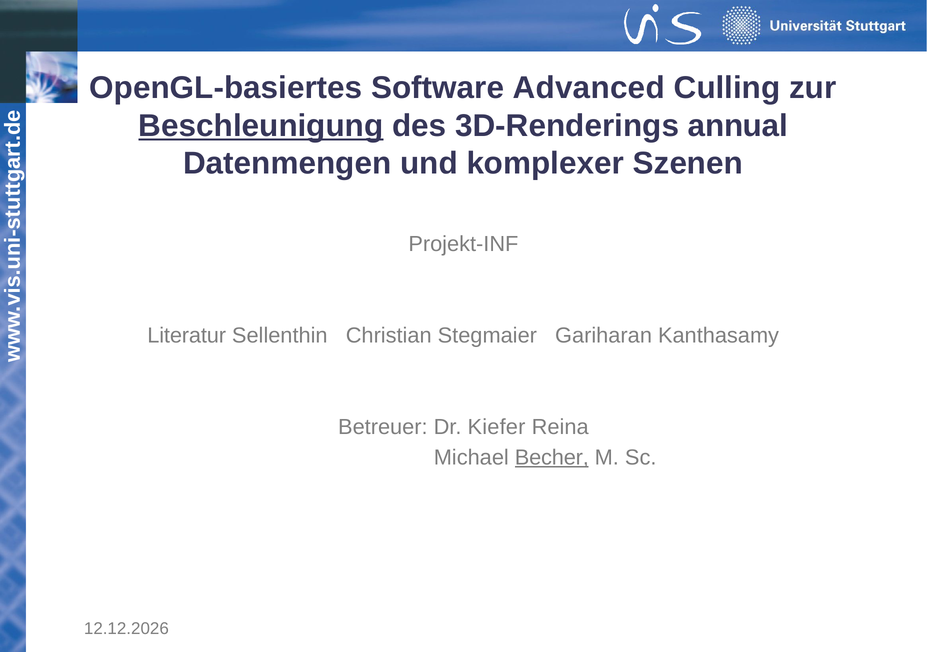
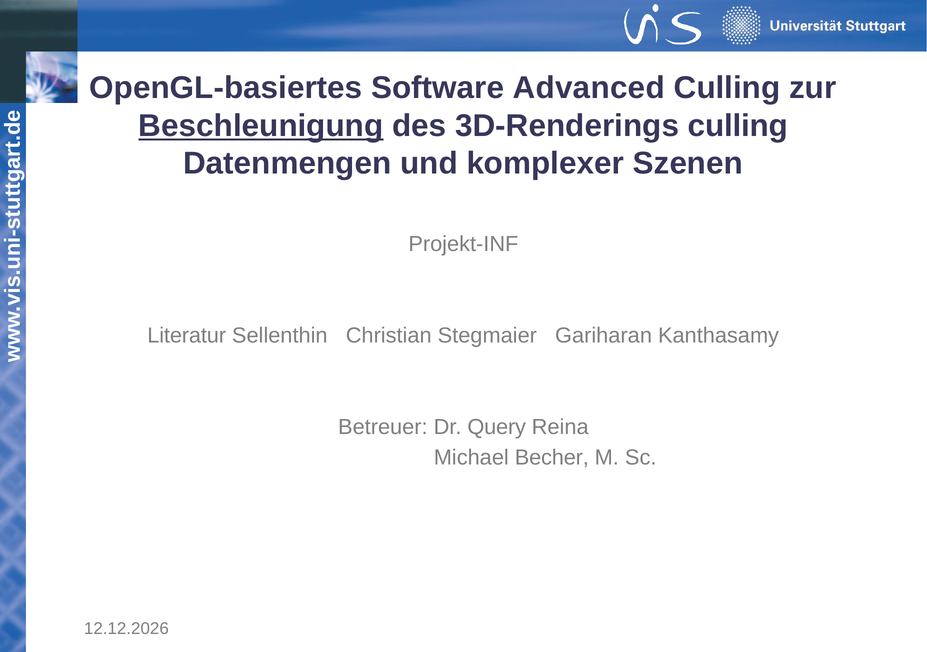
3D-Renderings annual: annual -> culling (738, 126)
Kiefer: Kiefer -> Query (497, 427)
Becher underline: present -> none (552, 458)
